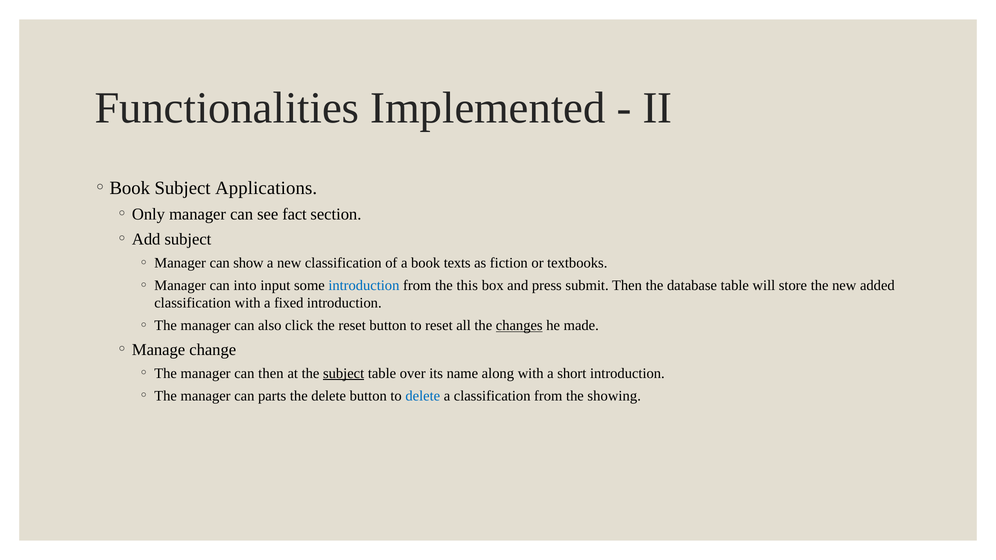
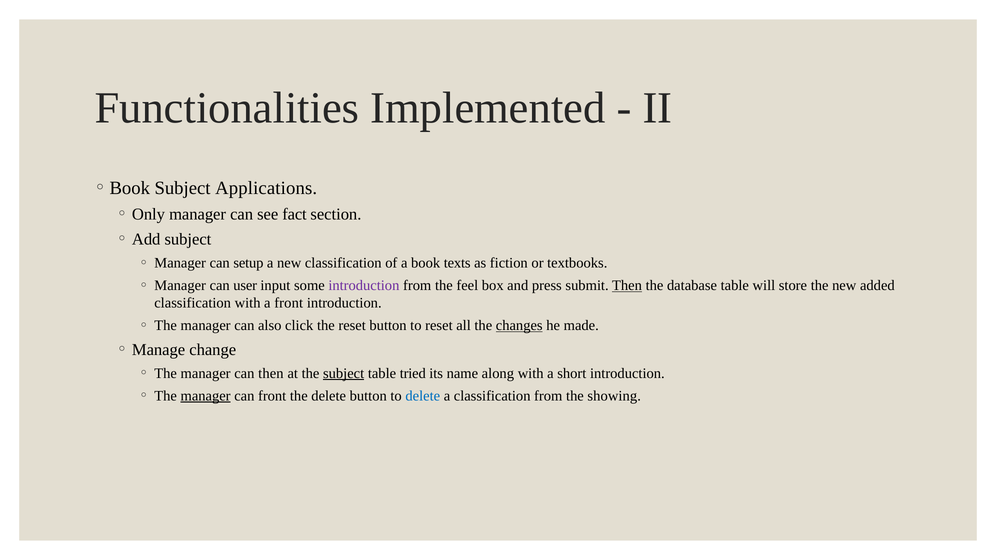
show: show -> setup (248, 263)
into: into -> user (245, 286)
introduction colour: blue -> purple (364, 286)
this: this -> feel (467, 286)
Then underline: none -> present (627, 286)
a fixed: fixed -> front (289, 303)
over: over -> tried (413, 373)
manager underline: none -> present (206, 396)
can parts: parts -> front (272, 396)
